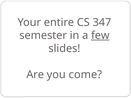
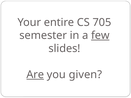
347: 347 -> 705 (102, 22)
Are underline: none -> present (35, 75)
come: come -> given (85, 75)
